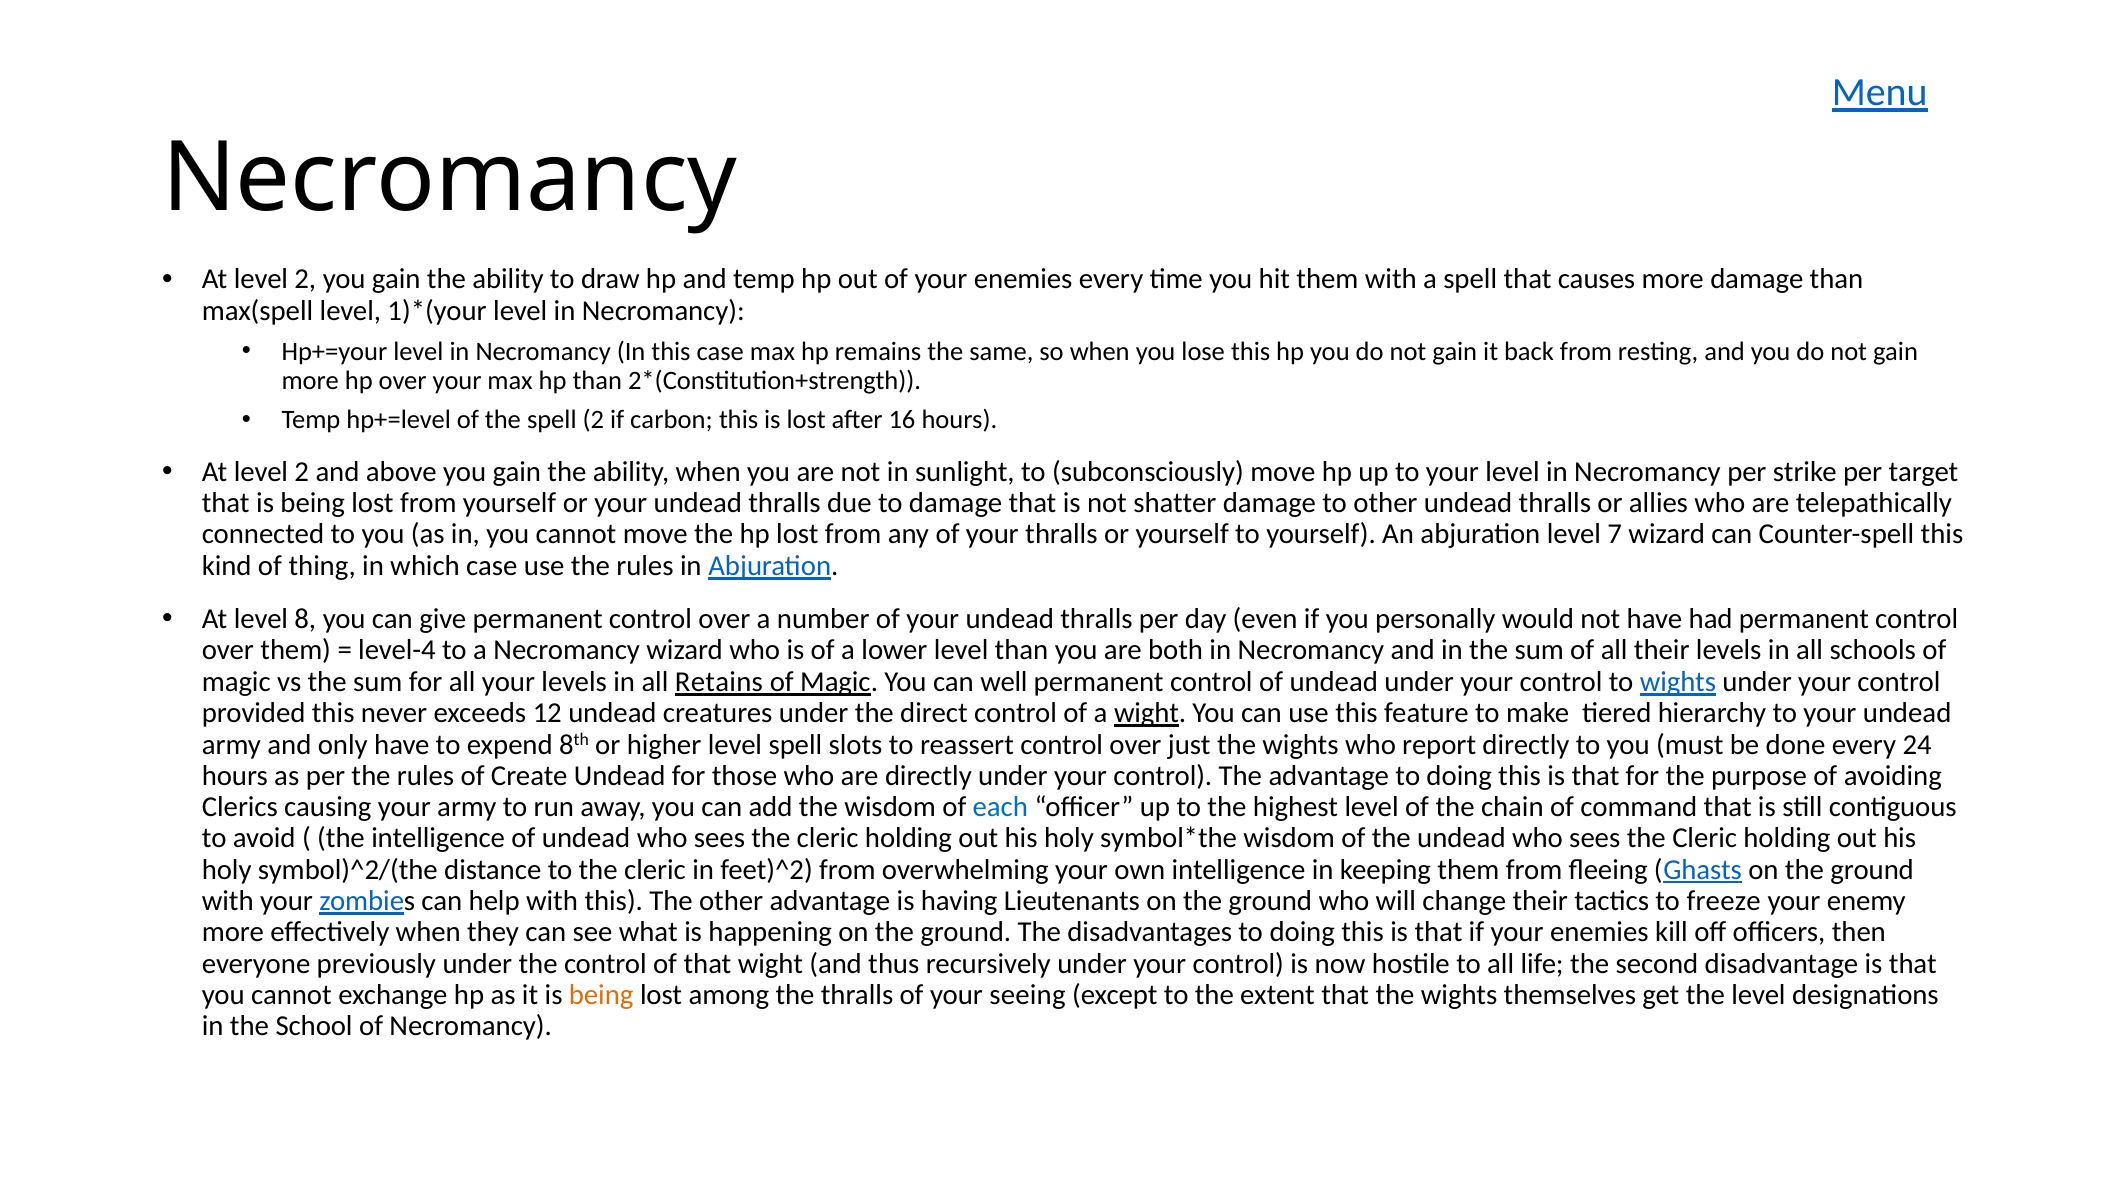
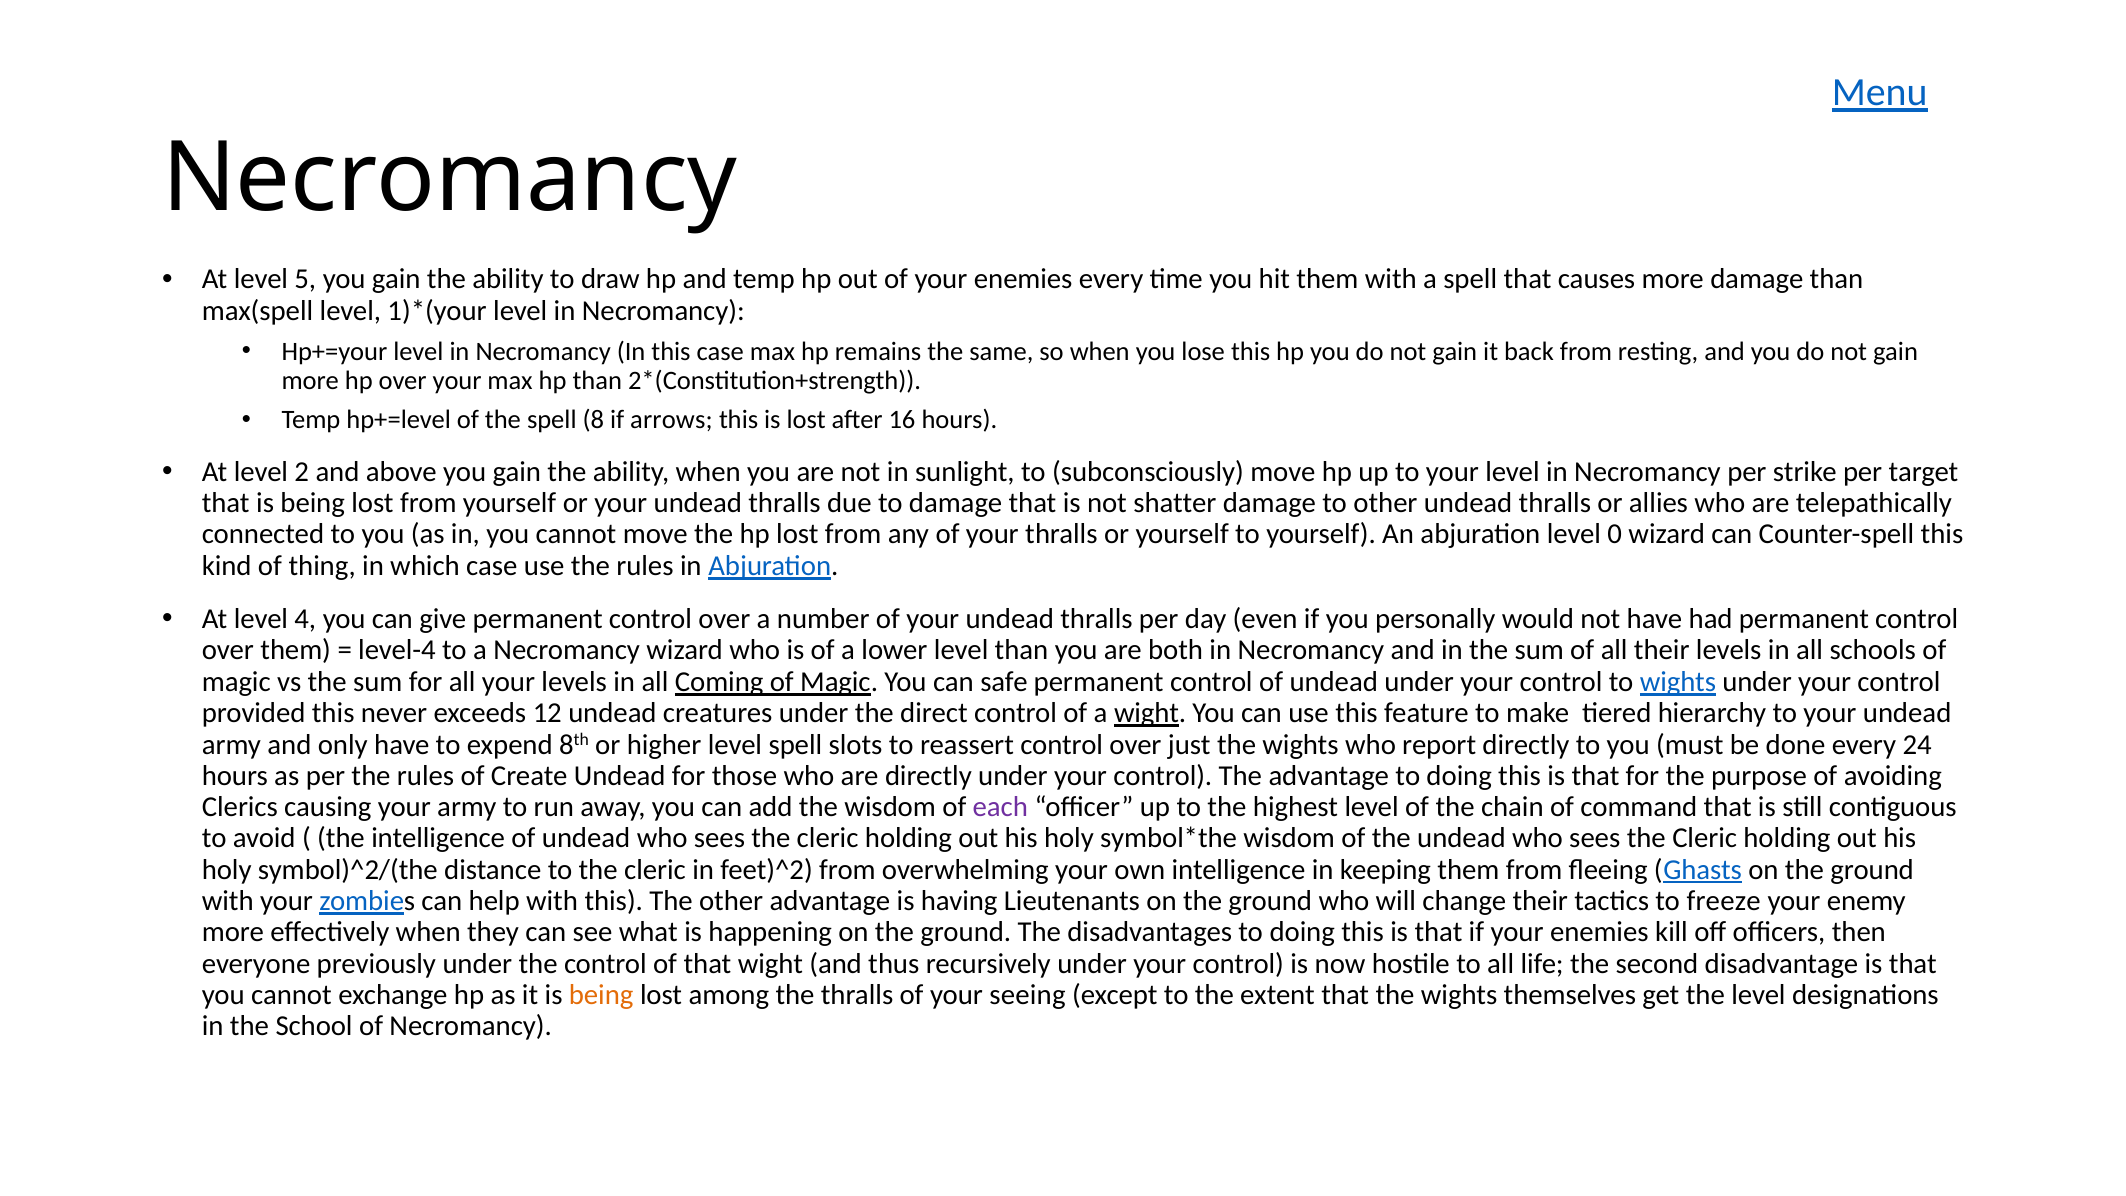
2: 2 -> 5 (305, 279)
spell 2: 2 -> 8 (593, 420)
carbon: carbon -> arrows (671, 420)
7: 7 -> 0 (1615, 534)
8: 8 -> 4 (305, 619)
Retains: Retains -> Coming (719, 682)
well: well -> safe (1004, 682)
each colour: blue -> purple (1000, 807)
